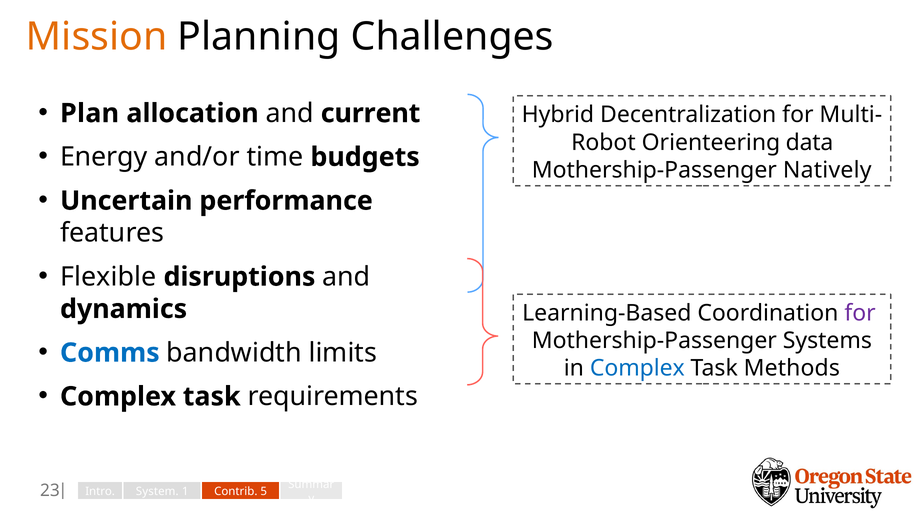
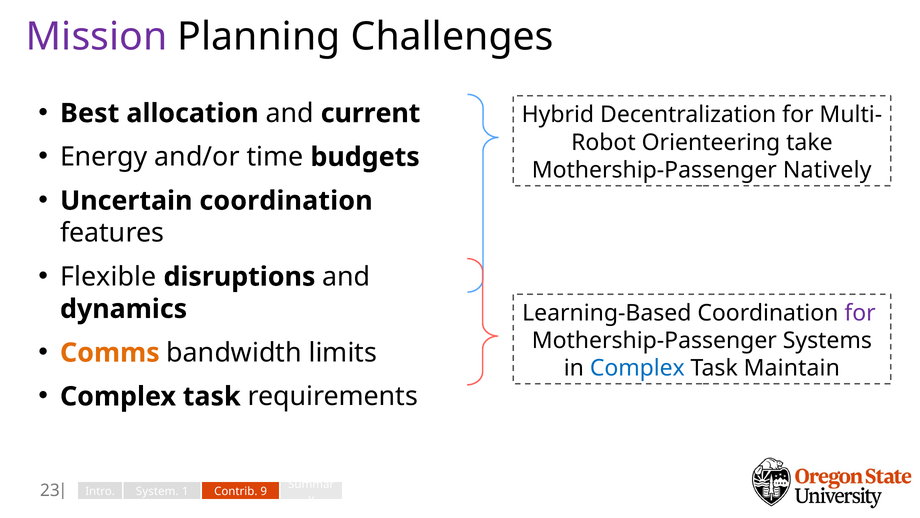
Mission colour: orange -> purple (97, 37)
Plan: Plan -> Best (90, 113)
data: data -> take (809, 142)
Uncertain performance: performance -> coordination (286, 201)
Comms colour: blue -> orange (110, 352)
Methods: Methods -> Maintain (792, 368)
5: 5 -> 9 (264, 491)
